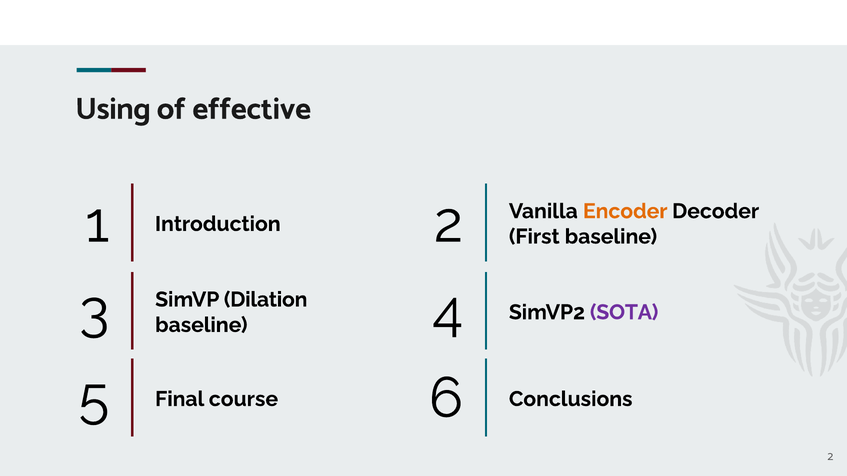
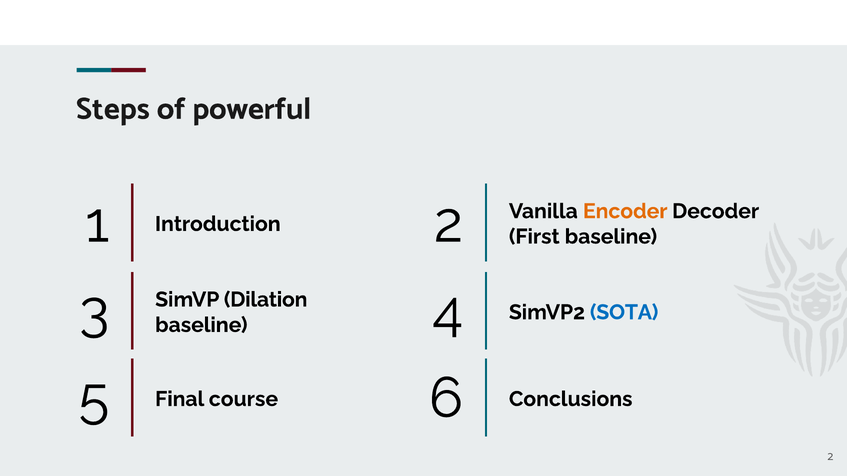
Using: Using -> Steps (113, 109)
effective: effective -> powerful (252, 109)
SOTA colour: purple -> blue (624, 313)
